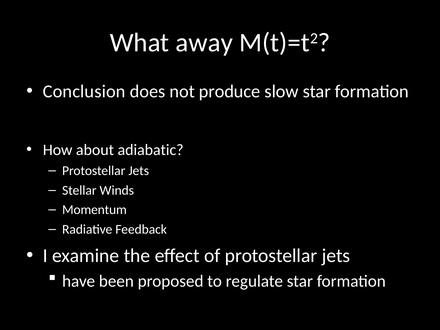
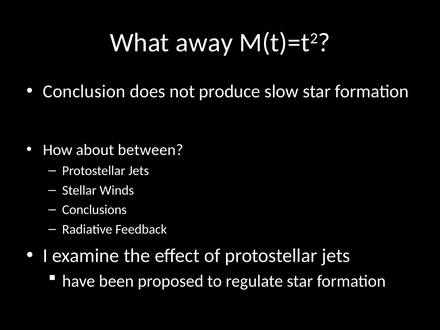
adiabatic: adiabatic -> between (151, 150)
Momentum: Momentum -> Conclusions (94, 210)
